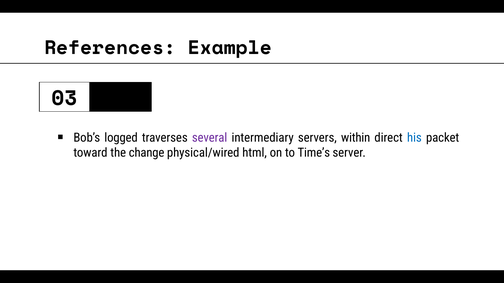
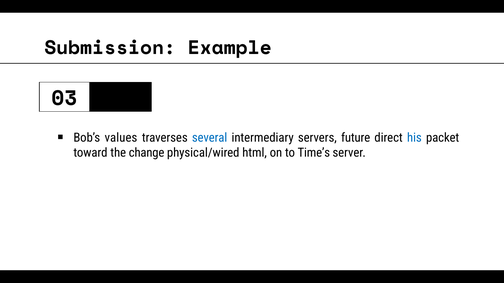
References: References -> Submission (110, 48)
logged: logged -> values (121, 138)
several colour: purple -> blue (210, 138)
within: within -> future (356, 138)
